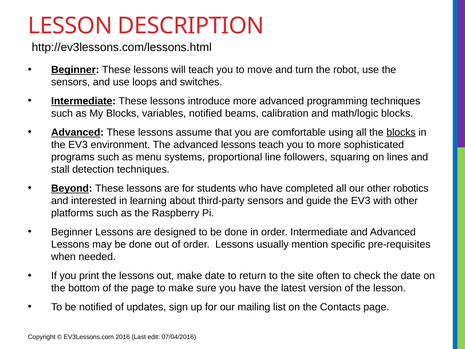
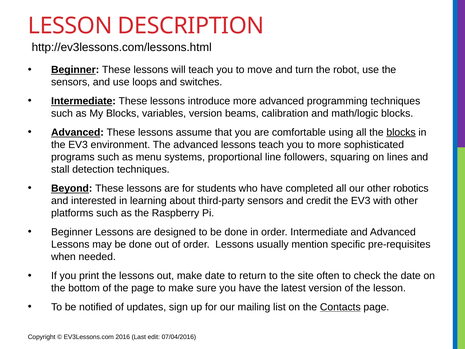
variables notified: notified -> version (206, 113)
guide: guide -> credit (319, 201)
Contacts underline: none -> present (340, 307)
